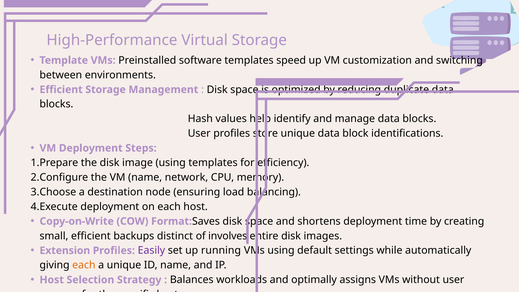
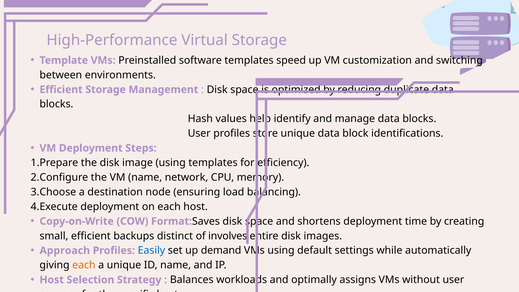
Extension: Extension -> Approach (65, 250)
Easily colour: purple -> blue (151, 250)
running: running -> demand (221, 250)
